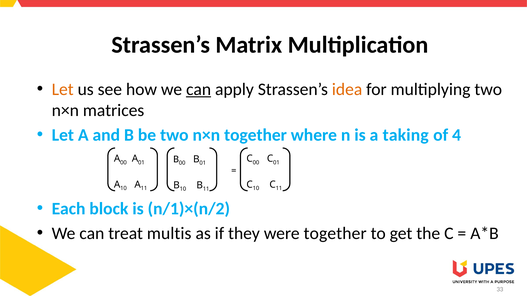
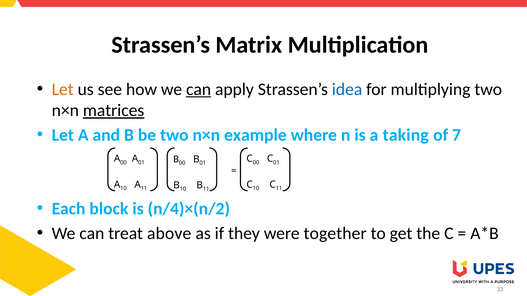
idea colour: orange -> blue (347, 90)
matrices underline: none -> present (114, 111)
n×n together: together -> example (255, 135)
4: 4 -> 7 (457, 135)
n/1)×(n/2: n/1)×(n/2 -> n/4)×(n/2 (189, 209)
multis: multis -> above (169, 234)
